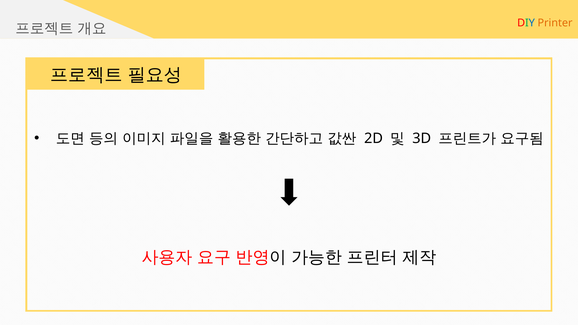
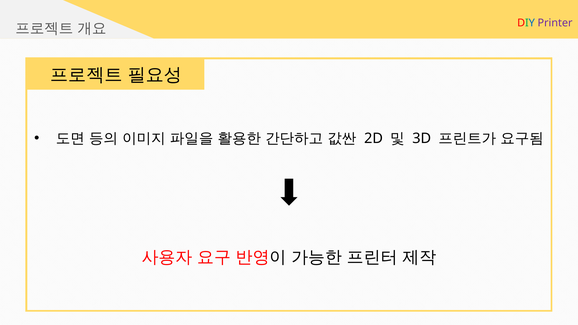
Printer colour: orange -> purple (555, 23)
